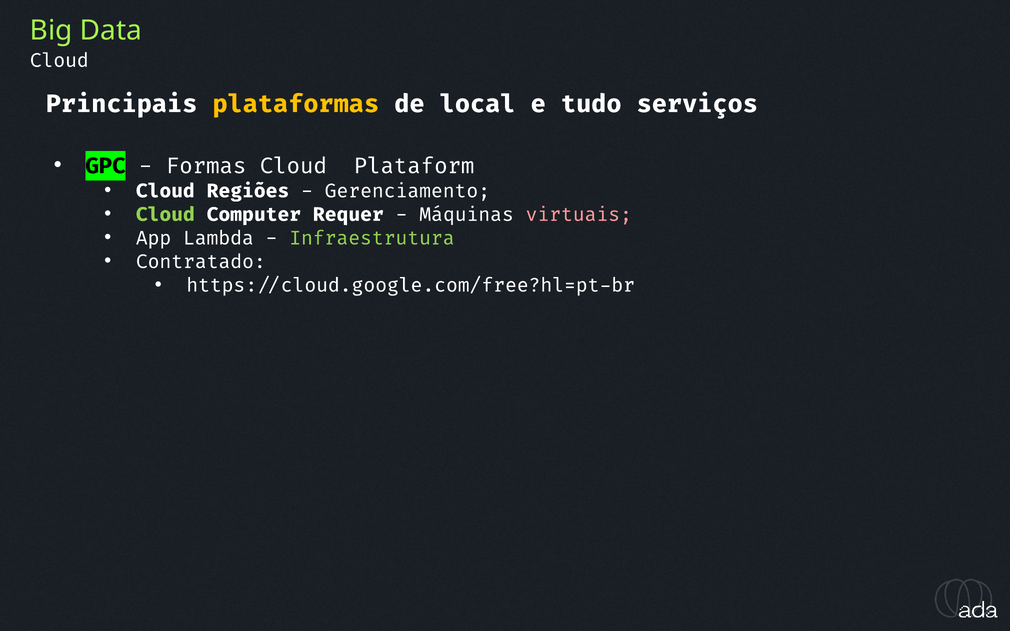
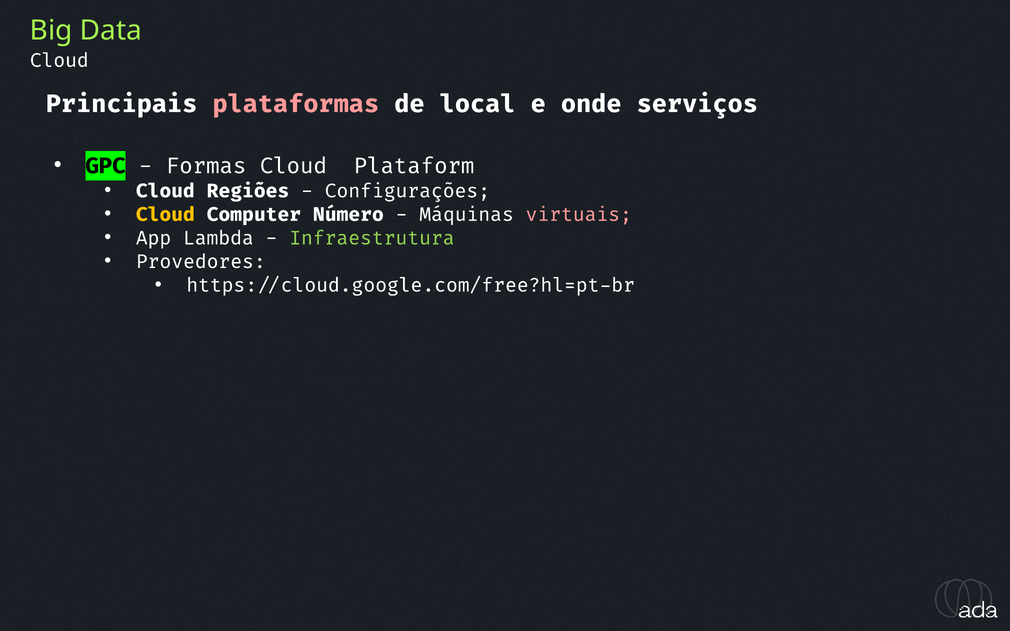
plataformas colour: yellow -> pink (296, 104)
tudo: tudo -> onde (591, 104)
Gerenciamento: Gerenciamento -> Configurações (407, 191)
Cloud colour: light green -> yellow (165, 214)
Requer: Requer -> Número (348, 214)
Contratado: Contratado -> Provedores (201, 262)
